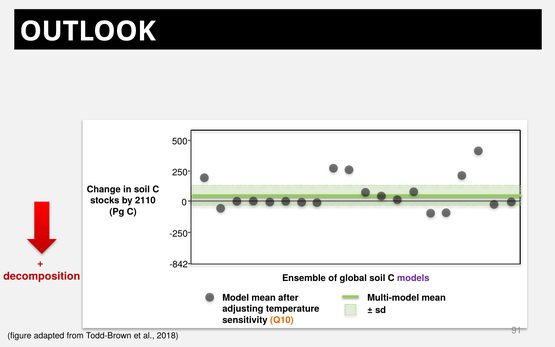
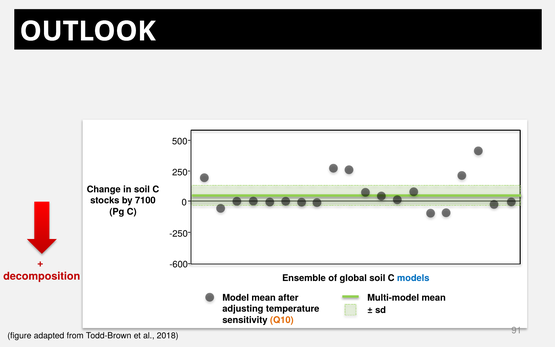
2110: 2110 -> 7100 (145, 201)
-842: -842 -> -600 (179, 264)
models colour: purple -> blue (413, 278)
